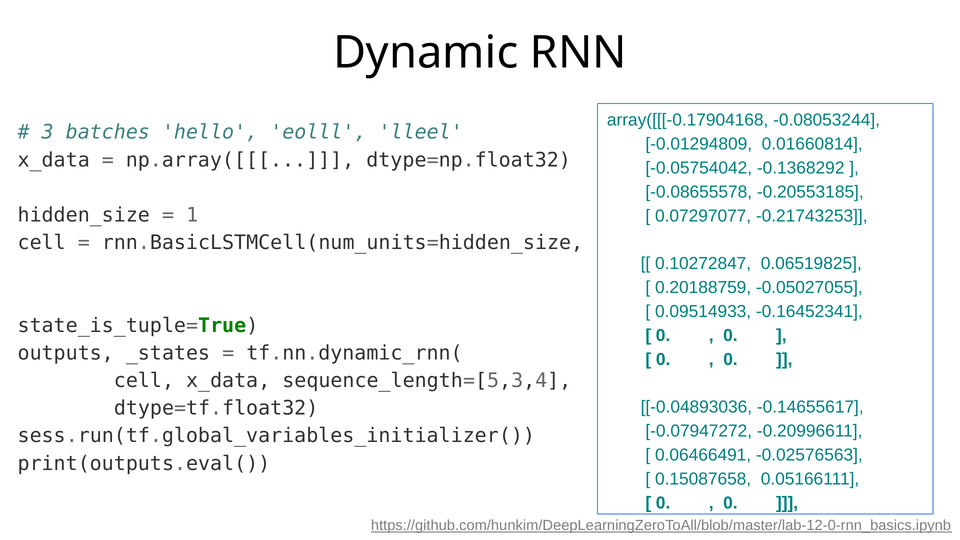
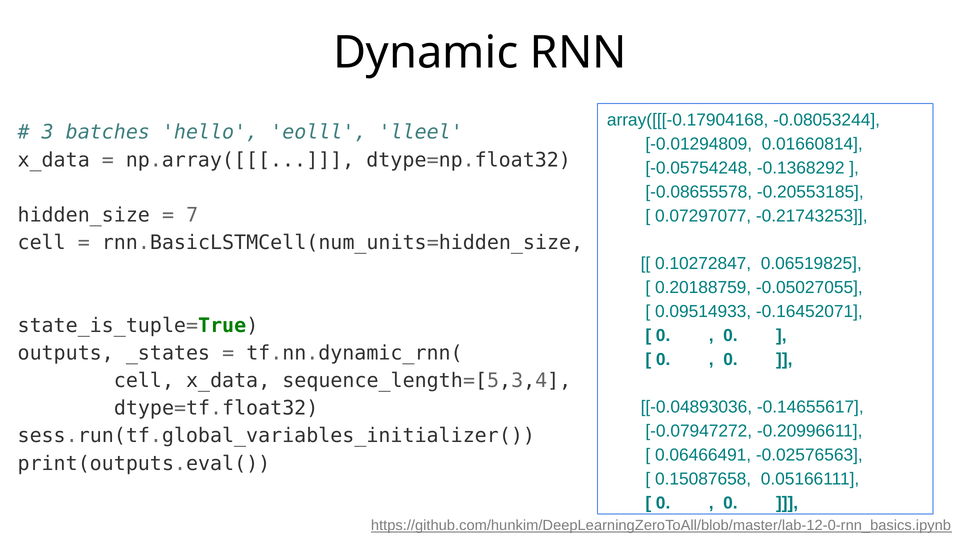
-0.05754042: -0.05754042 -> -0.05754248 (699, 168)
1: 1 -> 7 (192, 215)
-0.16452341: -0.16452341 -> -0.16452071 (809, 311)
